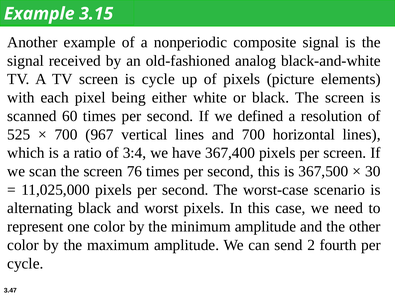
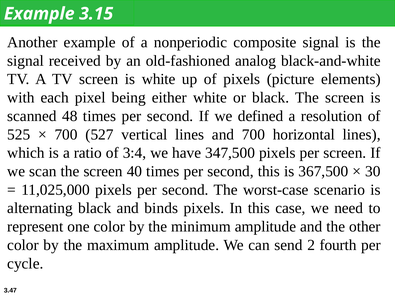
is cycle: cycle -> white (159, 79)
60: 60 -> 48 (70, 116)
967: 967 -> 527 (100, 135)
367,400: 367,400 -> 347,500 (230, 153)
76: 76 -> 40 (134, 171)
worst: worst -> binds (161, 208)
